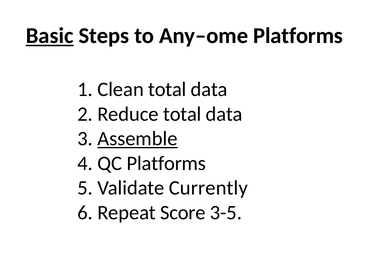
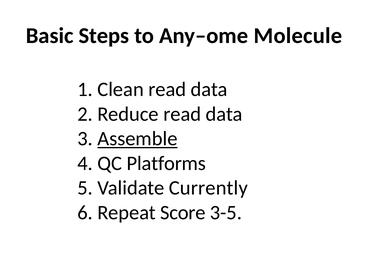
Basic underline: present -> none (50, 36)
Any–ome Platforms: Platforms -> Molecule (298, 36)
Clean total: total -> read (167, 89)
Reduce total: total -> read (182, 114)
